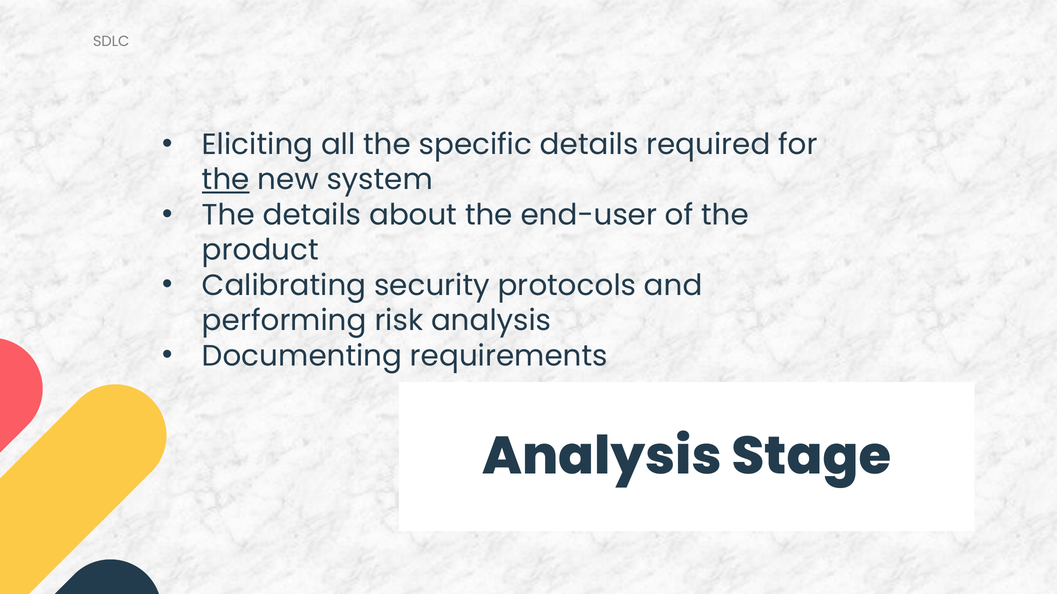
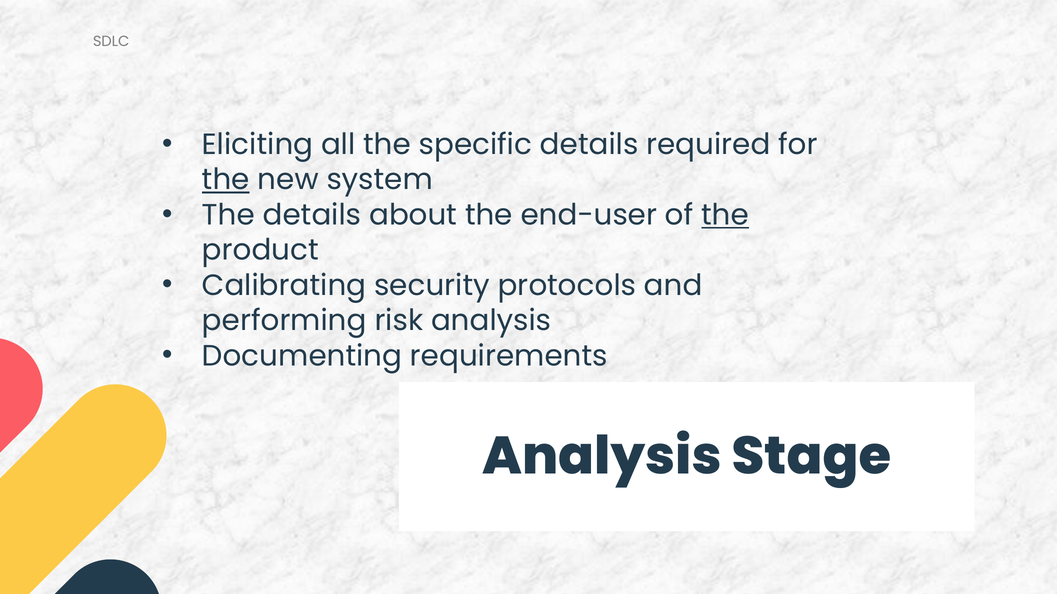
the underline: none -> present (725, 215)
